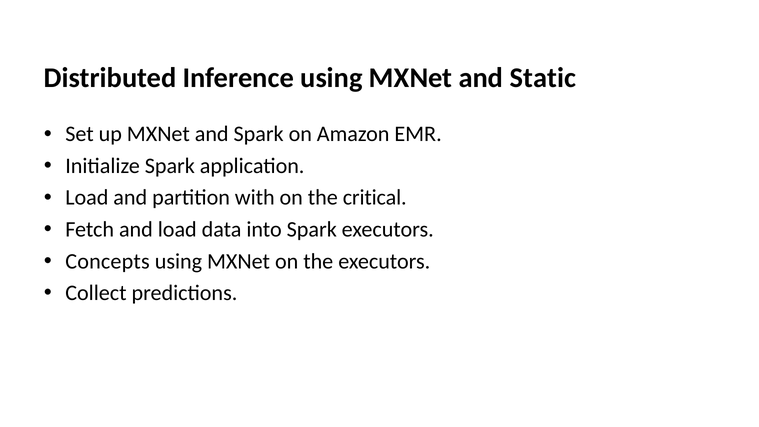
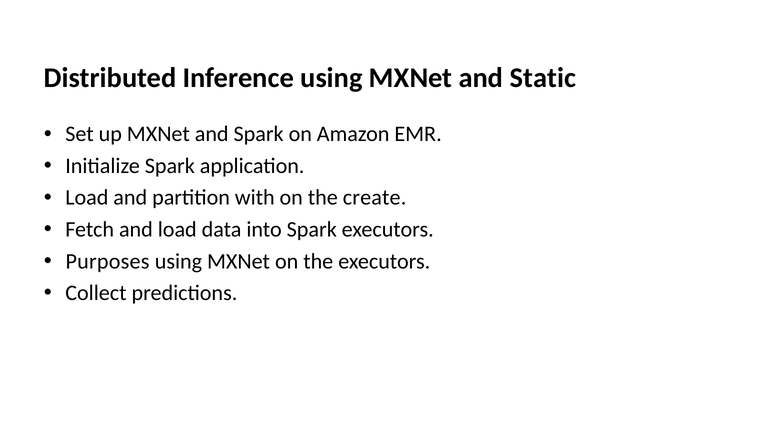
critical: critical -> create (375, 198)
Concepts: Concepts -> Purposes (107, 261)
